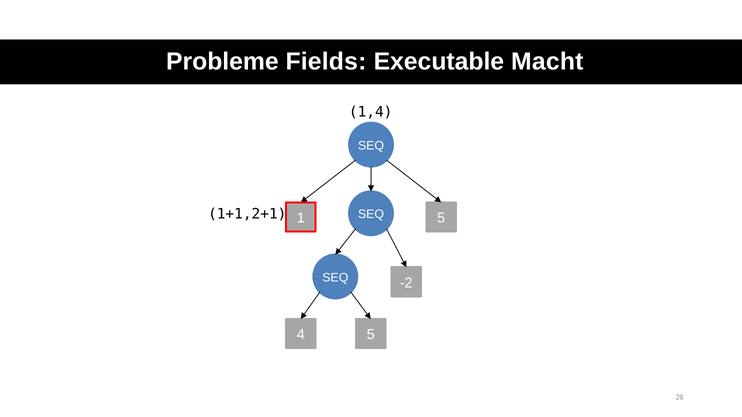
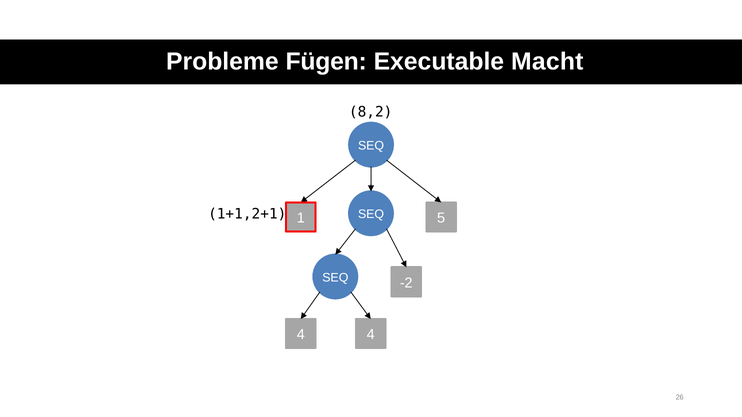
Fields: Fields -> Fügen (326, 62)
1,4: 1,4 -> 8,2 (371, 112)
4 5: 5 -> 4 (371, 335)
